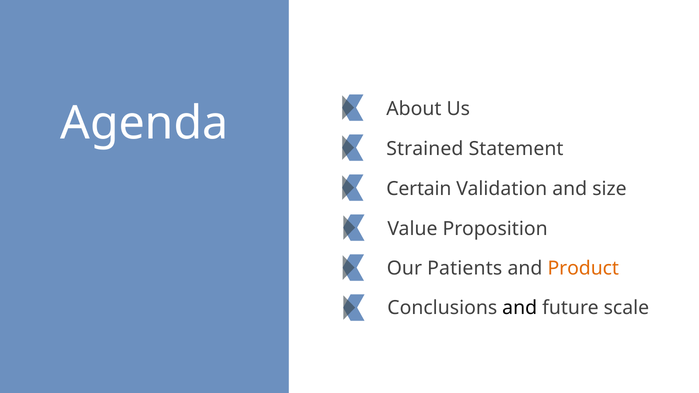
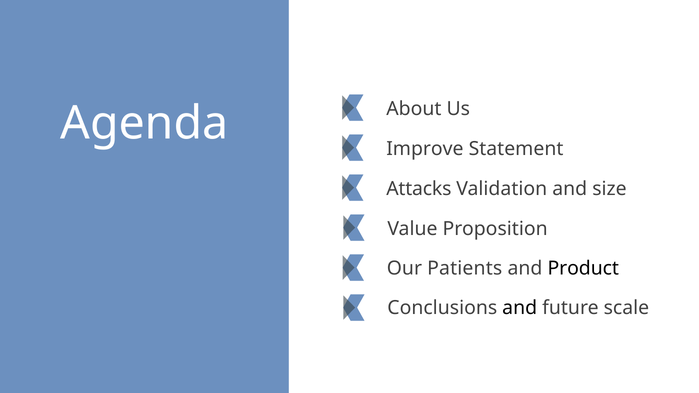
Strained: Strained -> Improve (425, 149)
Certain: Certain -> Attacks (419, 189)
Product colour: orange -> black (583, 269)
